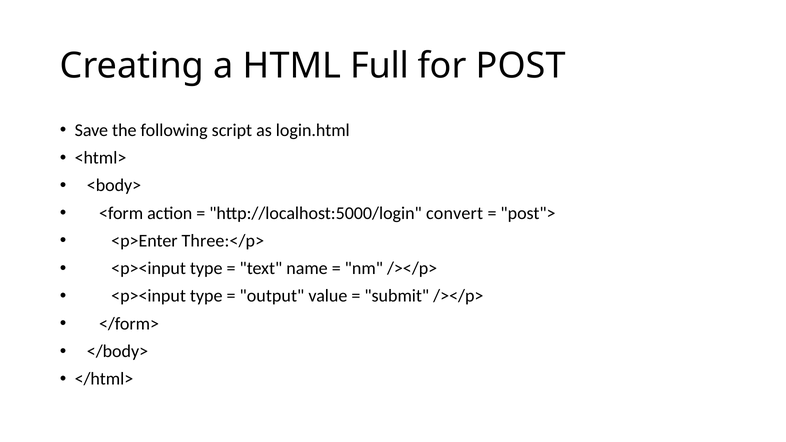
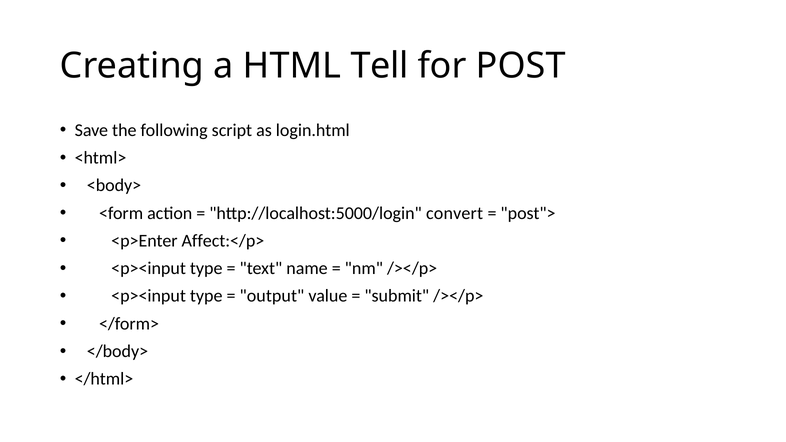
Full: Full -> Tell (380, 66)
Three:</p>: Three:</p> -> Affect:</p> (223, 241)
